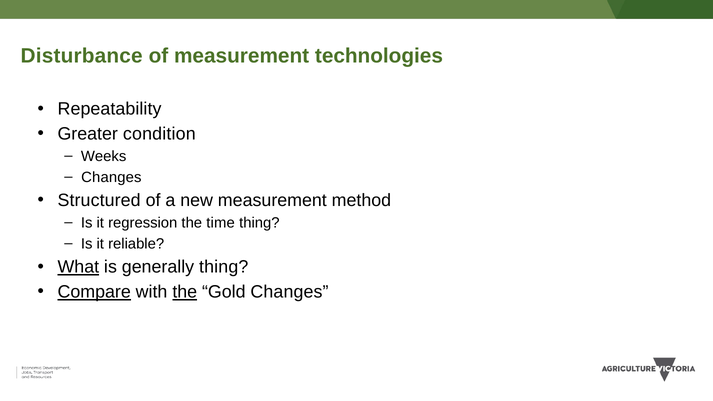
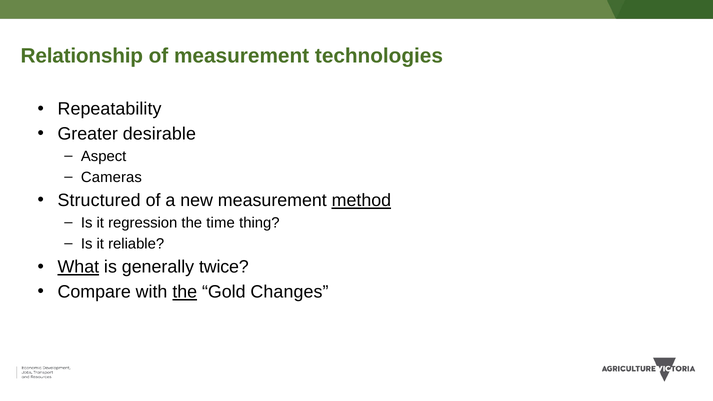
Disturbance: Disturbance -> Relationship (82, 56)
condition: condition -> desirable (159, 134)
Weeks: Weeks -> Aspect (104, 156)
Changes: Changes -> Cameras (111, 177)
method underline: none -> present (361, 201)
generally thing: thing -> twice (224, 267)
Compare underline: present -> none (94, 292)
